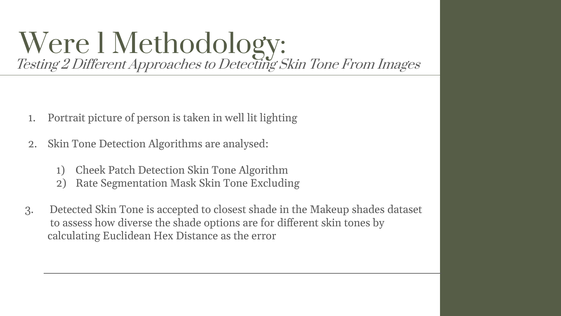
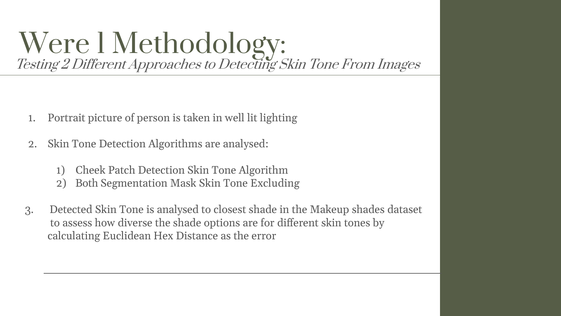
Rate: Rate -> Both (87, 183)
is accepted: accepted -> analysed (178, 209)
